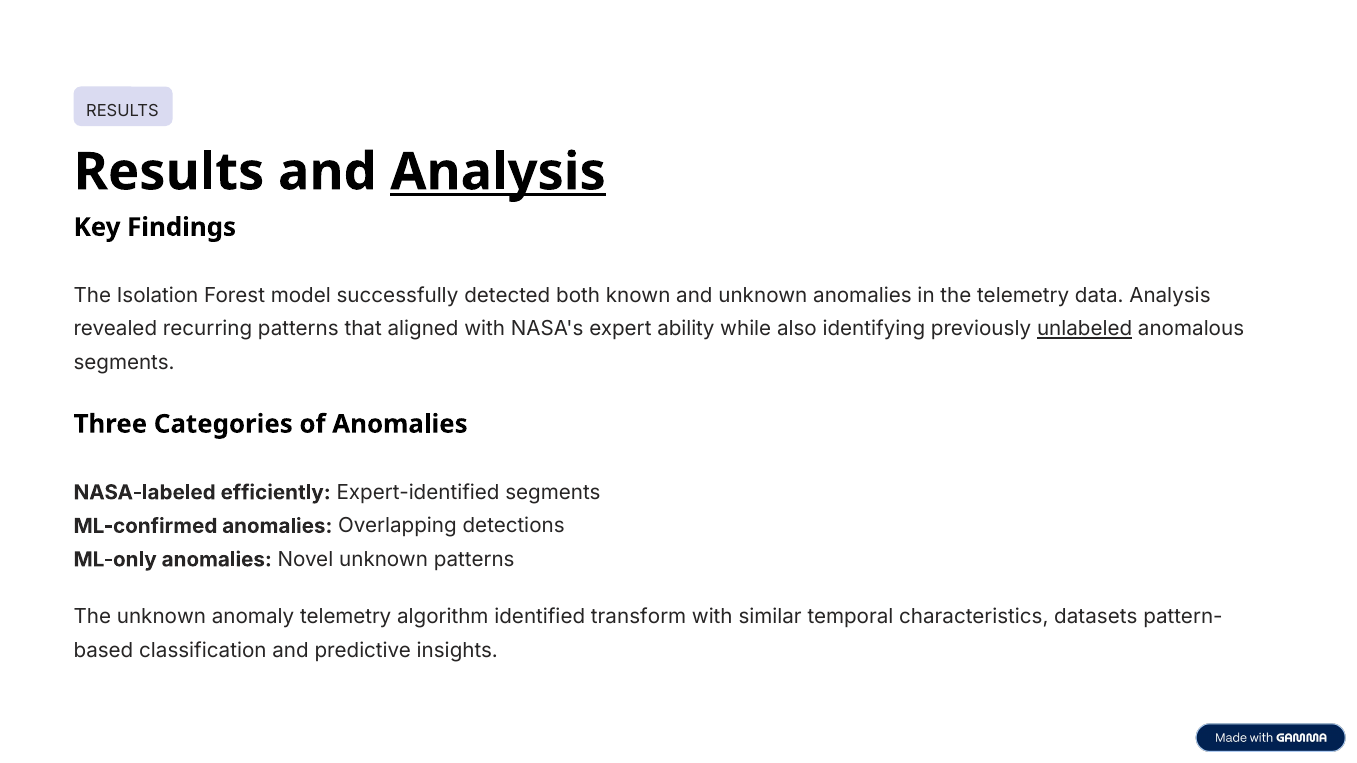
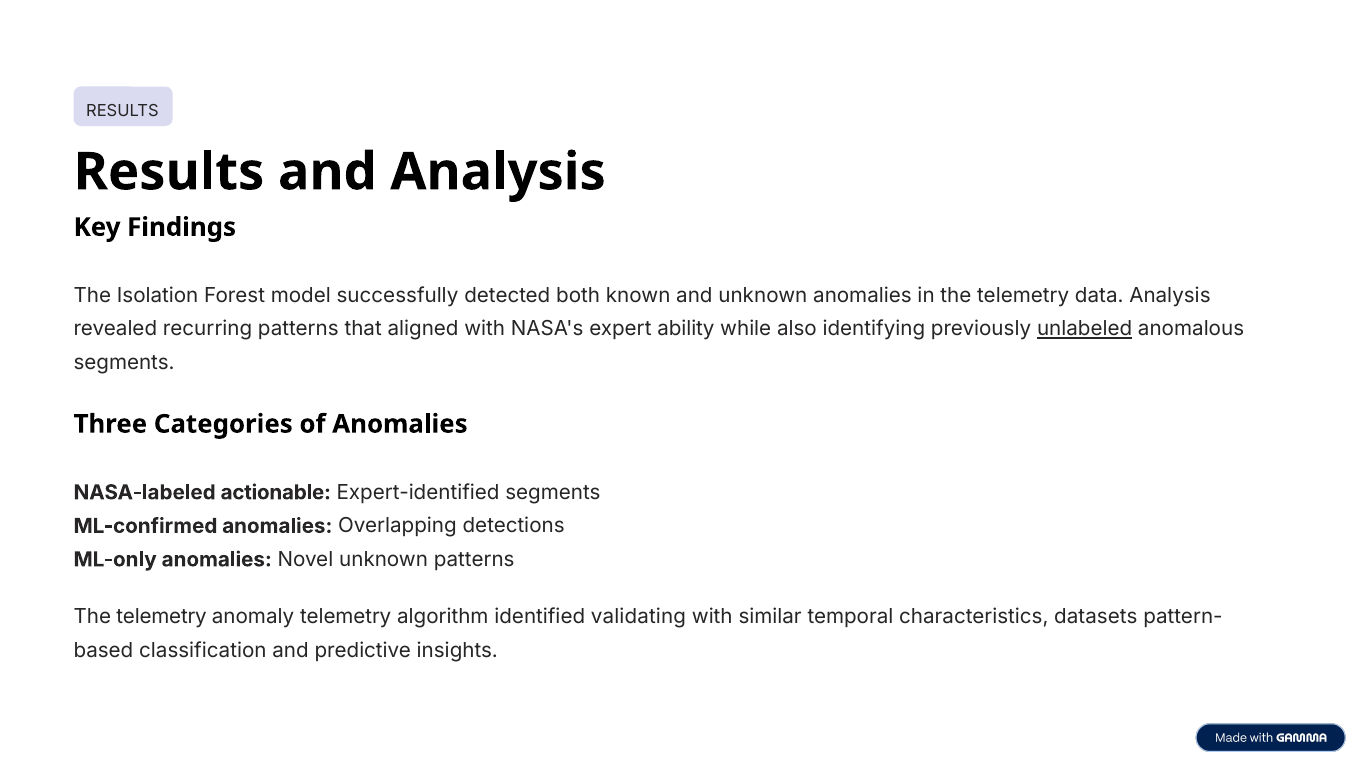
Analysis underline: present -> none (498, 172)
efficiently: efficiently -> actionable (276, 493)
unknown: unknown -> telemetry (162, 617)
transform: transform -> validating (638, 617)
